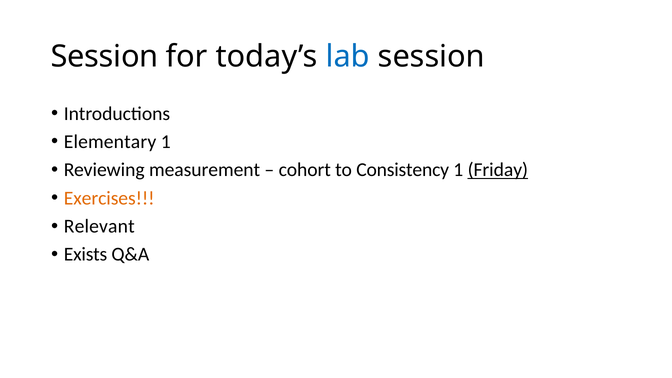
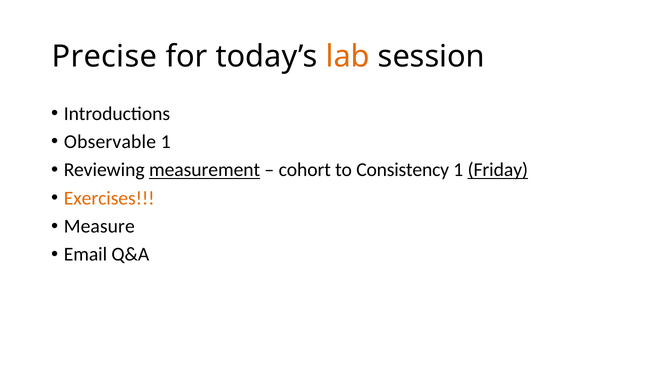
Session: Session -> Precise (104, 56)
lab colour: blue -> orange (348, 56)
Elementary: Elementary -> Observable (110, 142)
measurement underline: none -> present (205, 170)
Relevant: Relevant -> Measure (99, 226)
Exists: Exists -> Email (85, 254)
